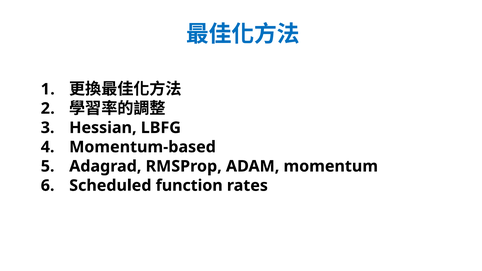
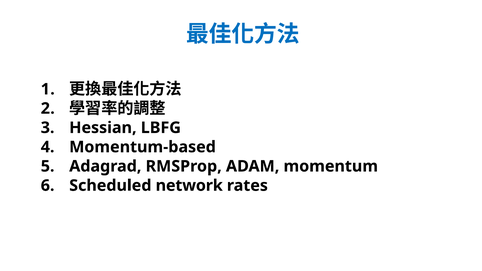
function: function -> network (189, 186)
